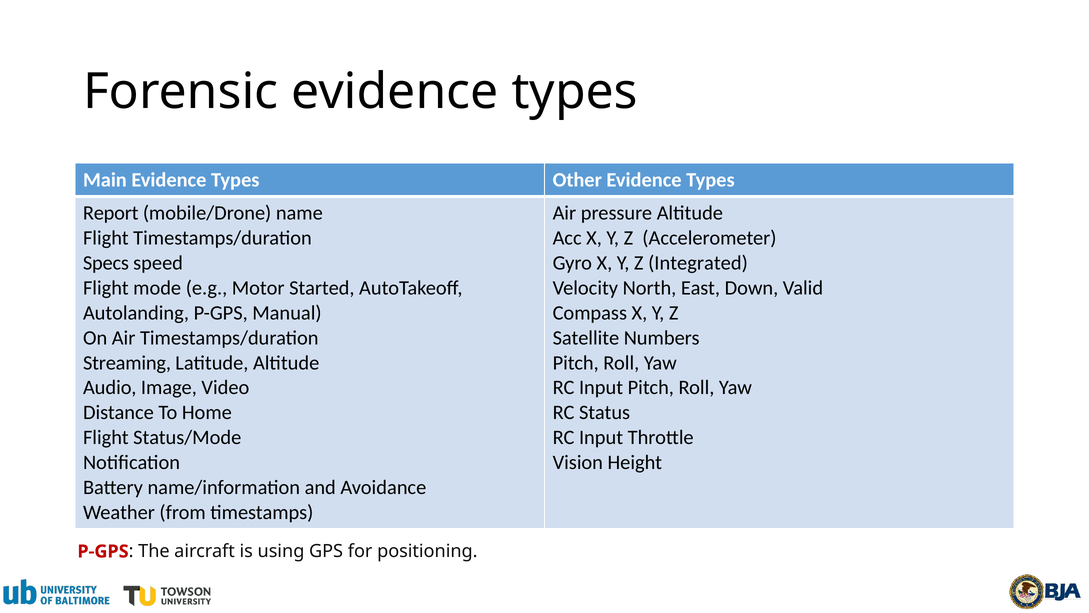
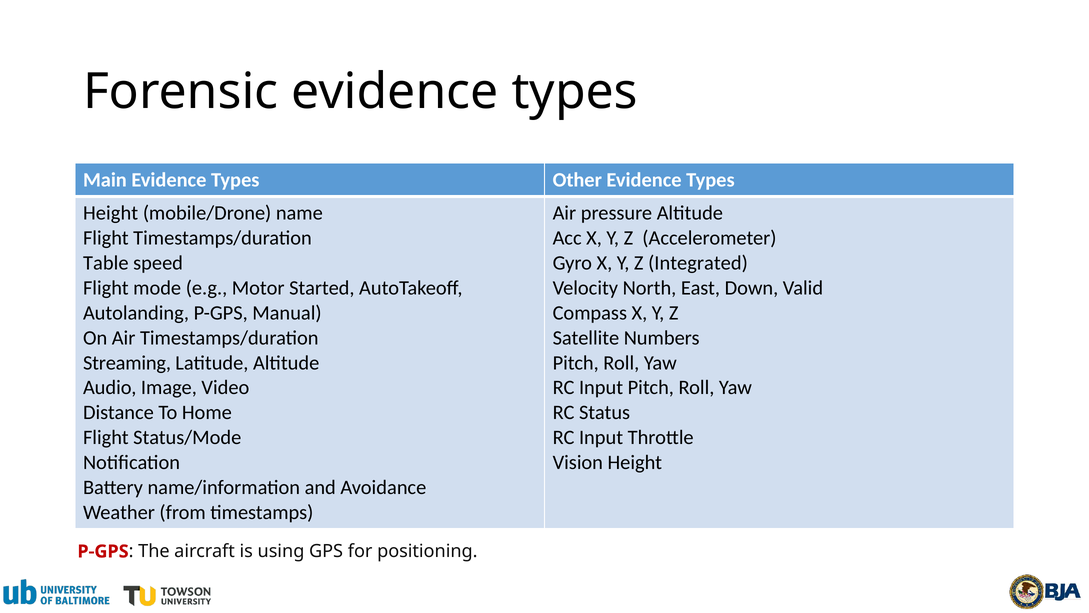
Report: Report -> Height (111, 213)
Specs: Specs -> Table (106, 263)
